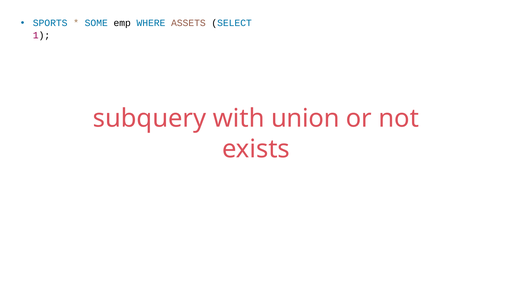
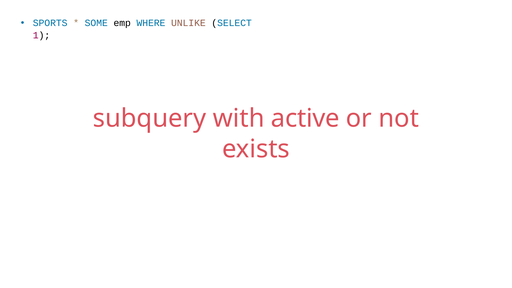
ASSETS: ASSETS -> UNLIKE (188, 23)
union: union -> active (305, 118)
